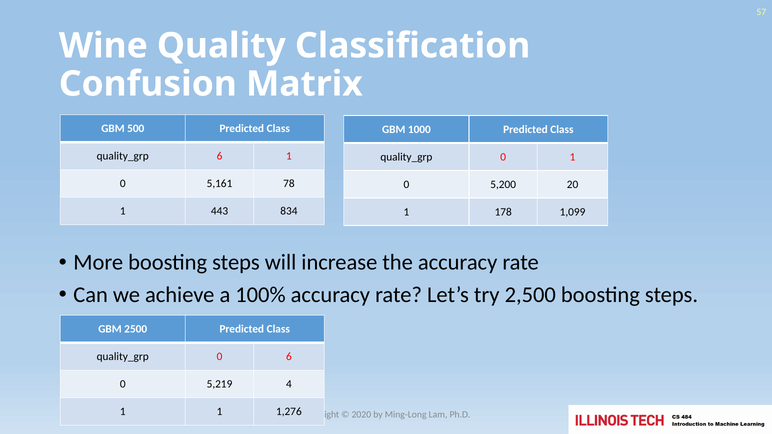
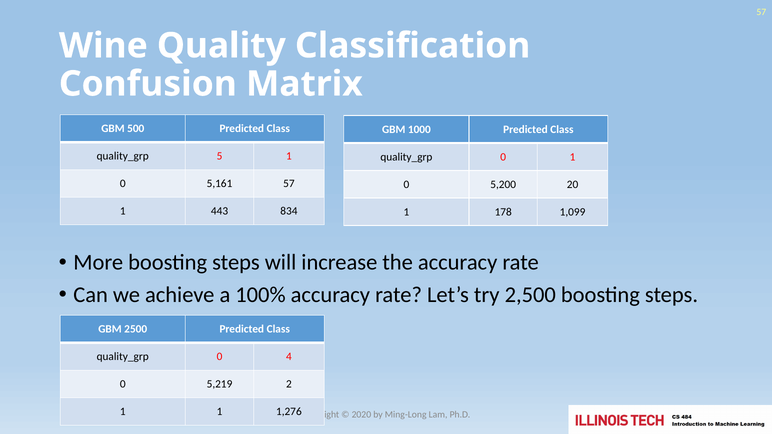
6: 6 -> 5 (220, 156)
5,161 78: 78 -> 57 (289, 184)
0 6: 6 -> 4 (289, 357)
4: 4 -> 2 (289, 384)
